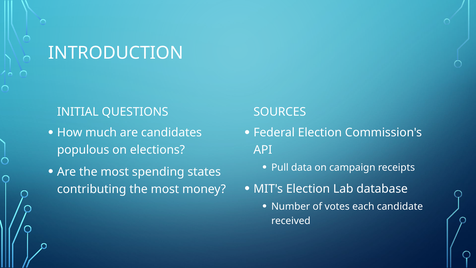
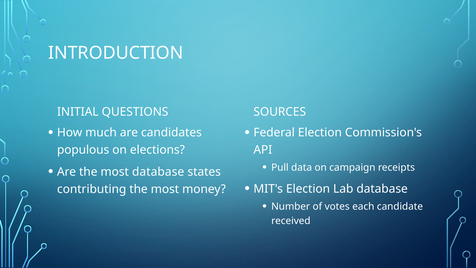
most spending: spending -> database (158, 172)
